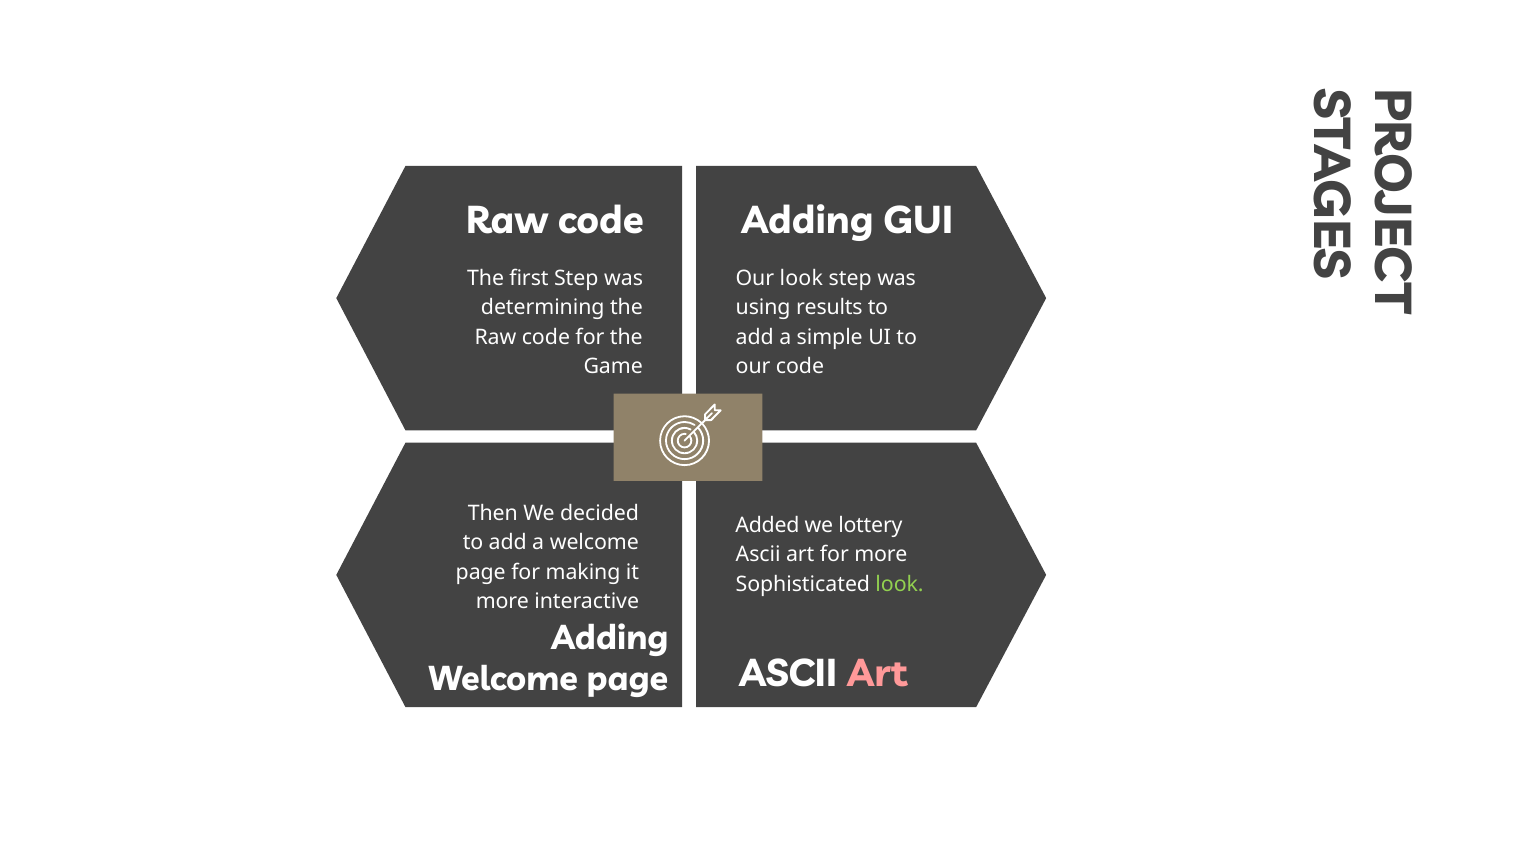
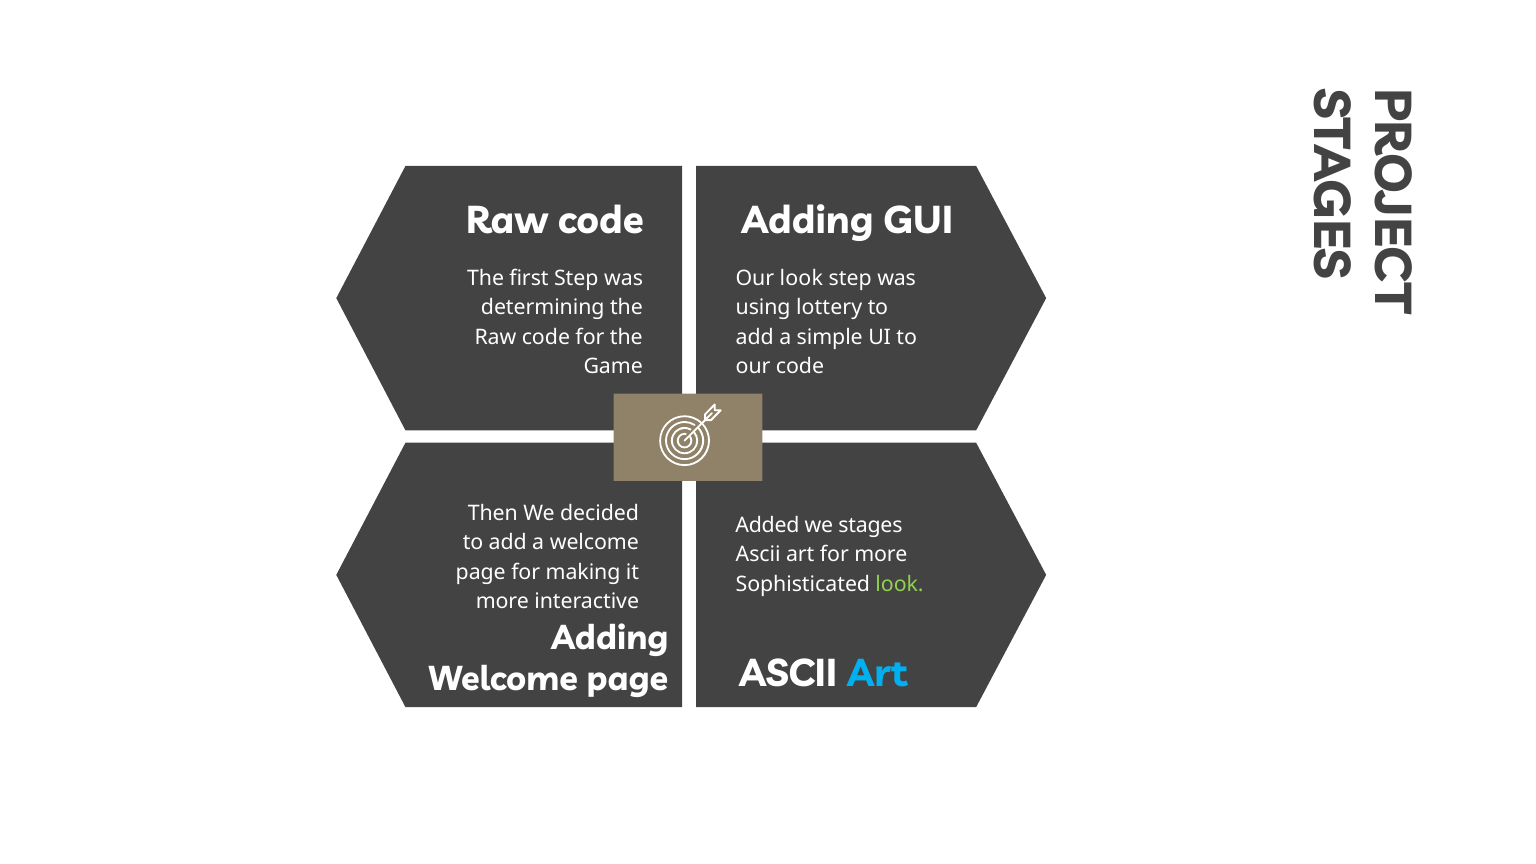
results: results -> lottery (829, 308)
lottery: lottery -> stages (870, 525)
Art colour: pink -> light blue (878, 674)
